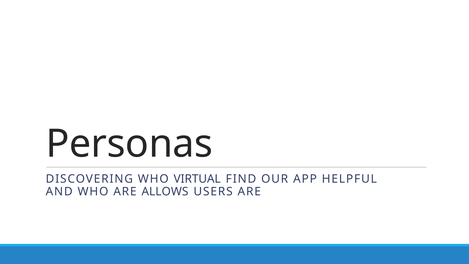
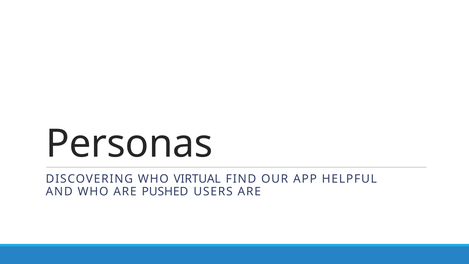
ALLOWS: ALLOWS -> PUSHED (165, 192)
